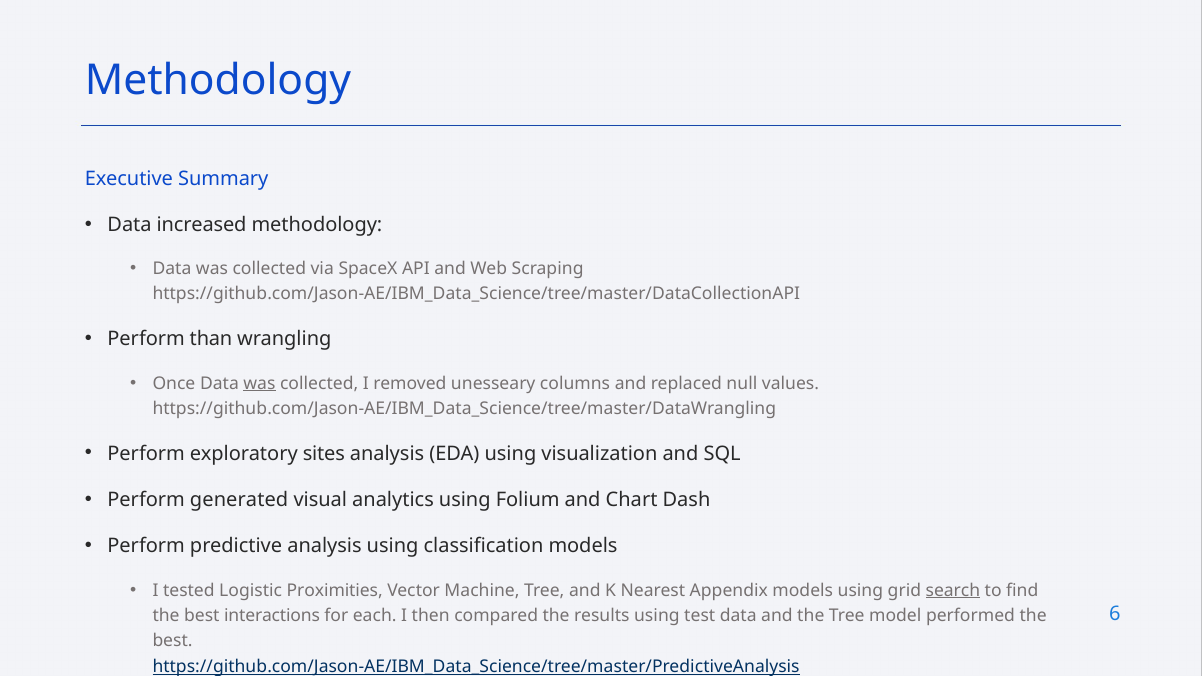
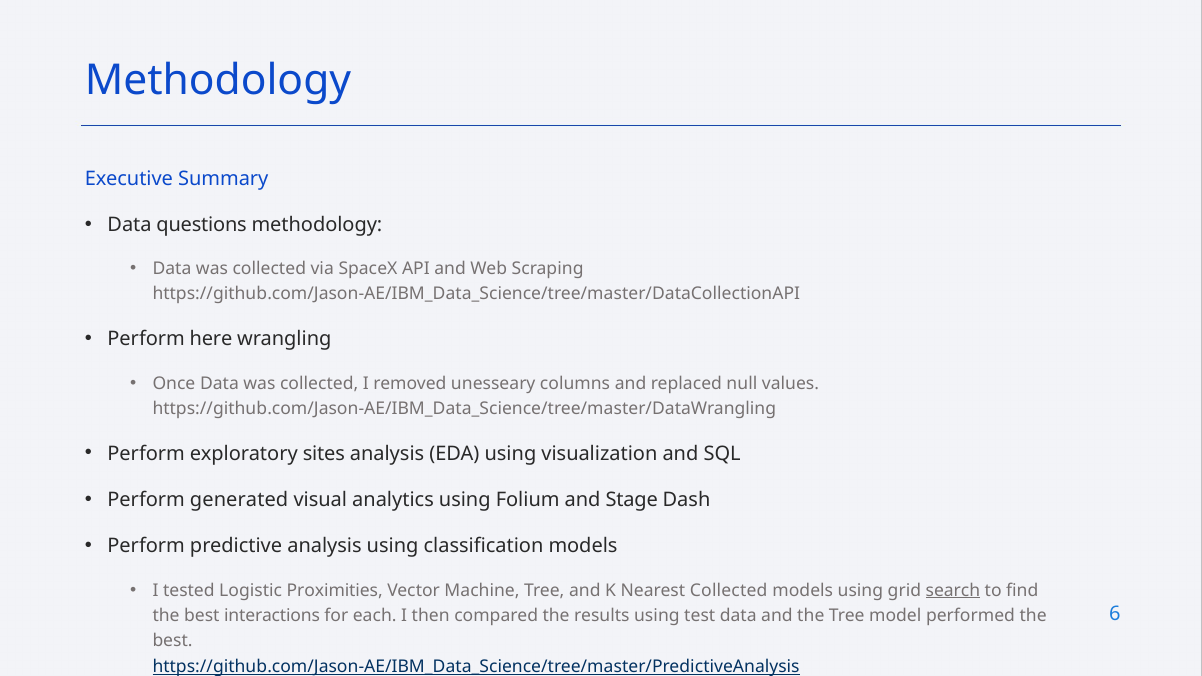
increased: increased -> questions (202, 225)
than: than -> here (211, 339)
was underline: present -> none (259, 383)
Chart: Chart -> Stage (632, 500)
Nearest Appendix: Appendix -> Collected (729, 590)
